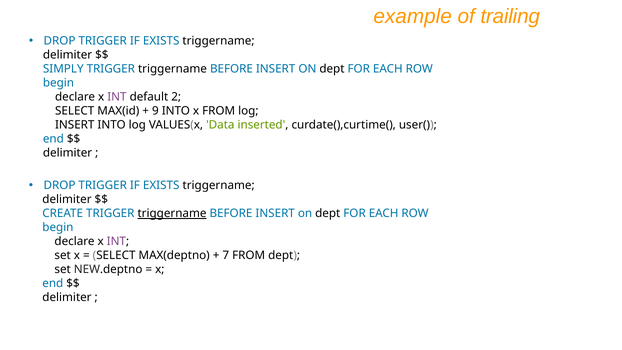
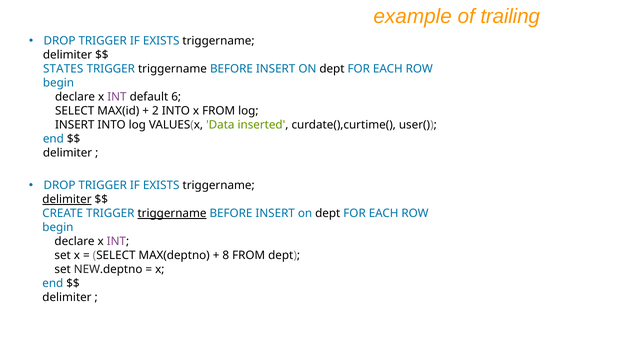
SIMPLY: SIMPLY -> STATES (63, 69)
2: 2 -> 6 (176, 97)
9: 9 -> 2 (155, 111)
delimiter underline: none -> present (67, 199)
7: 7 -> 8 (226, 255)
